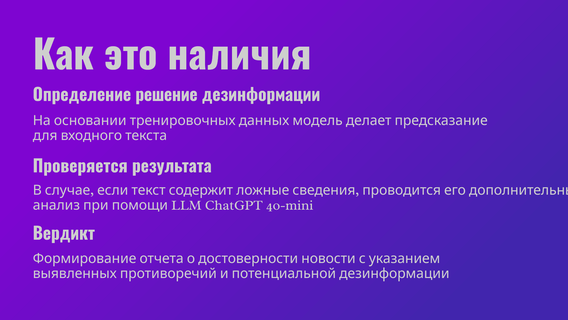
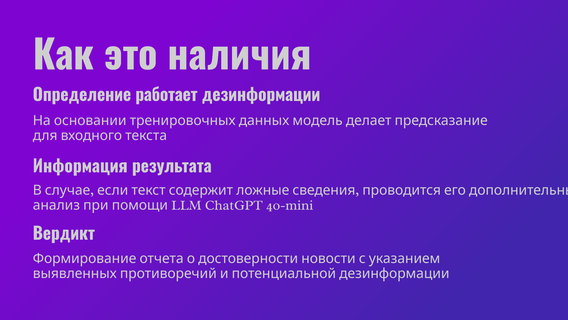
решение: решение -> работает (166, 95)
Проверяется: Проверяется -> Информация (80, 166)
